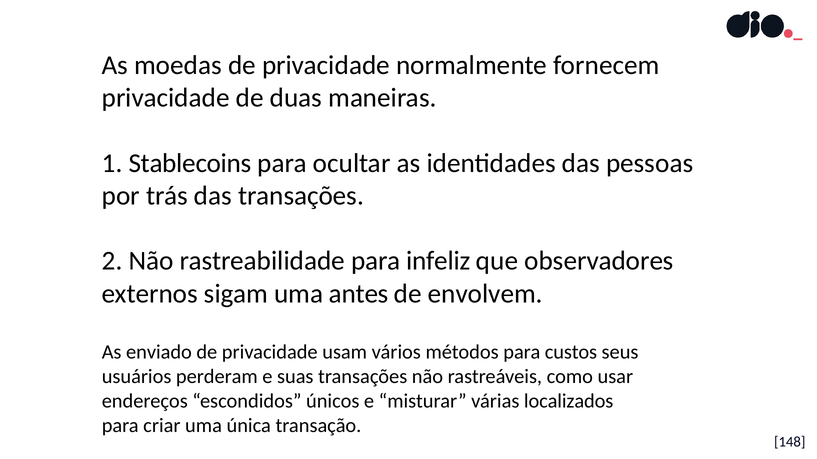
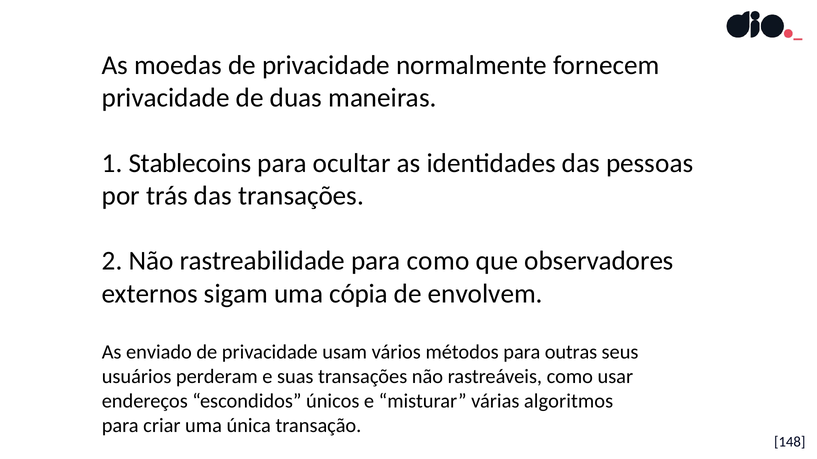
para infeliz: infeliz -> como (438, 261)
antes: antes -> cópia (359, 294)
custos: custos -> outras (571, 352)
localizados: localizados -> algoritmos (569, 401)
